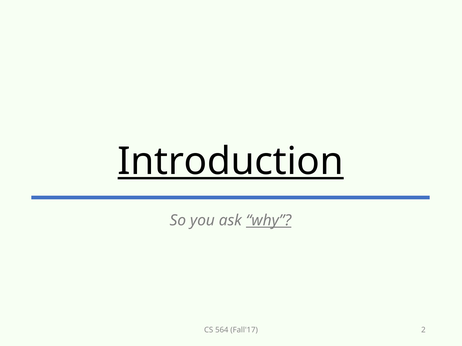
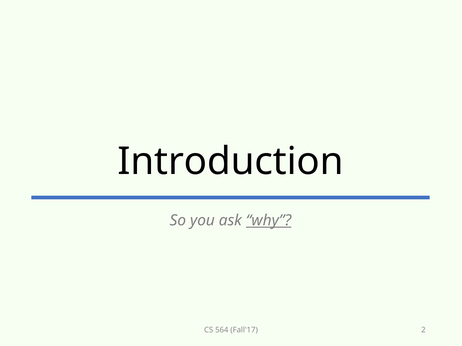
Introduction underline: present -> none (231, 162)
